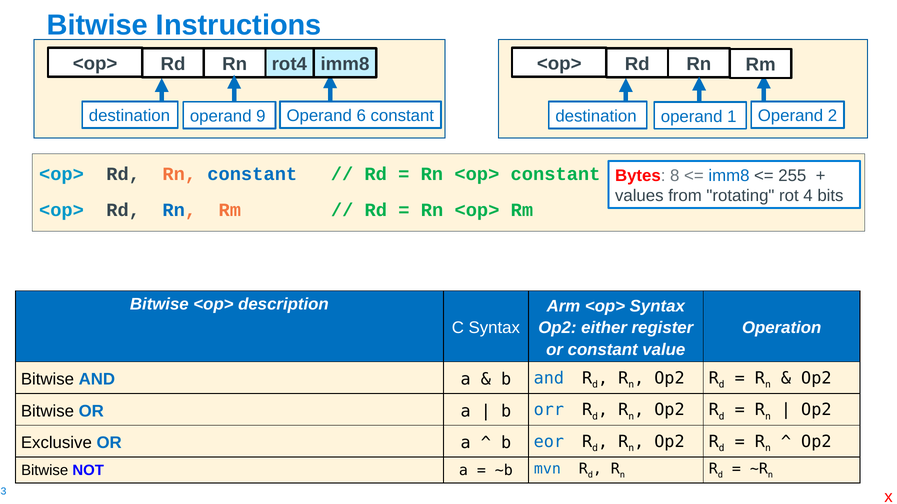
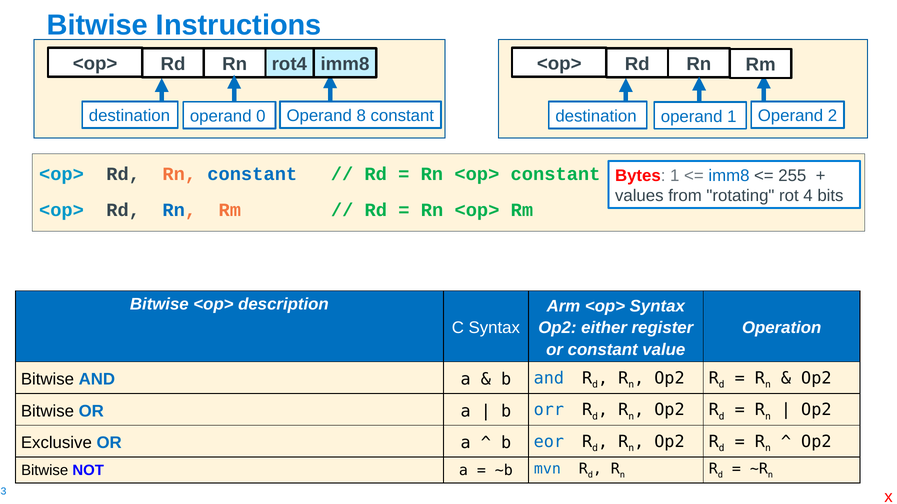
6: 6 -> 8 (361, 116)
9: 9 -> 0 (261, 116)
Bytes 8: 8 -> 1 (675, 176)
